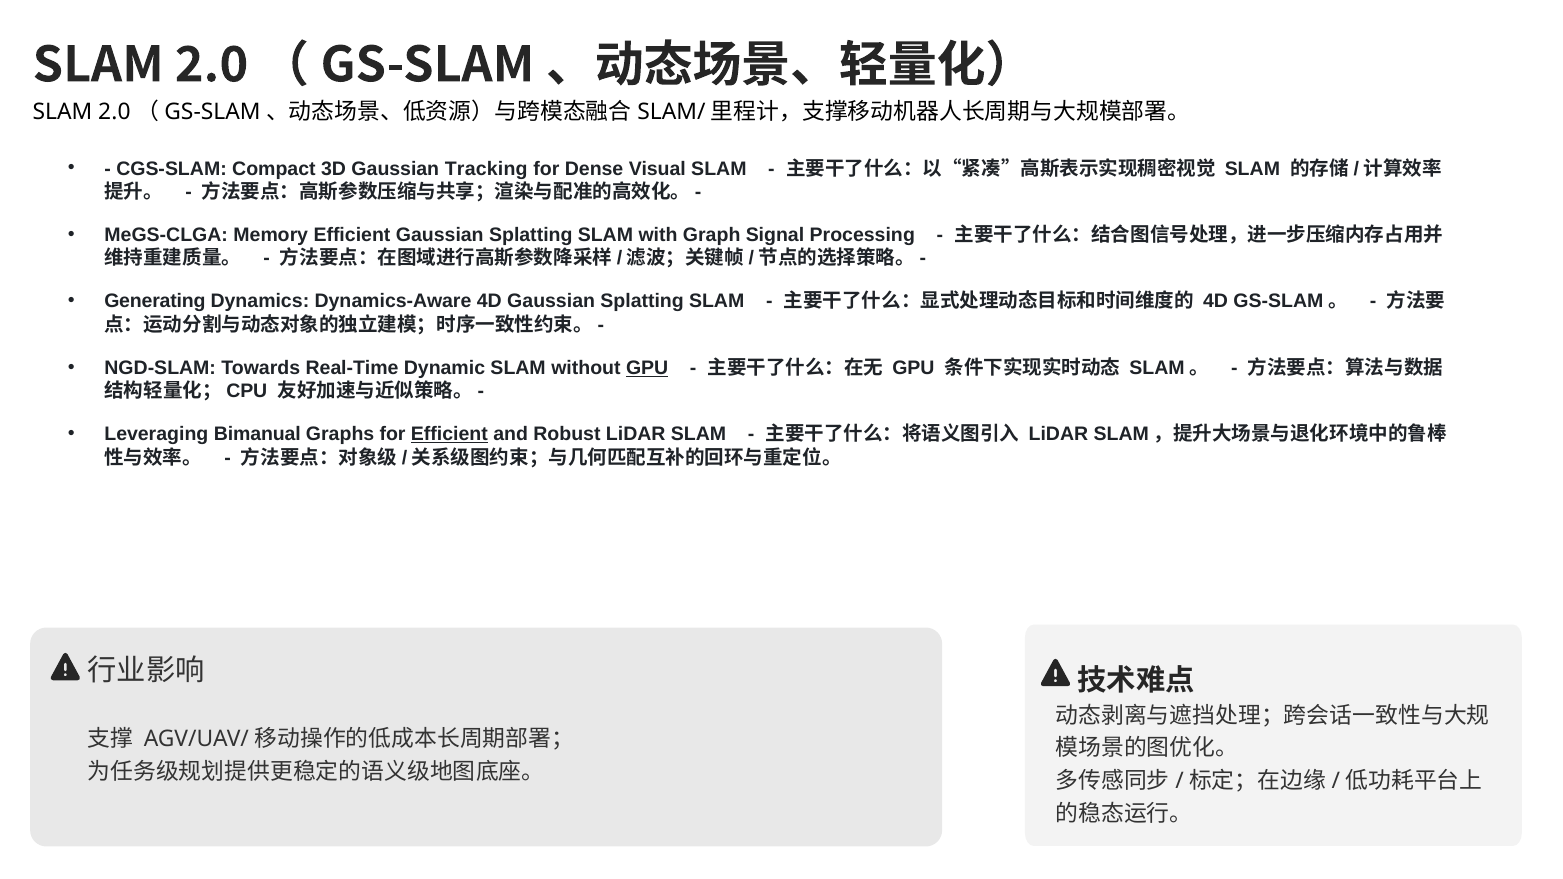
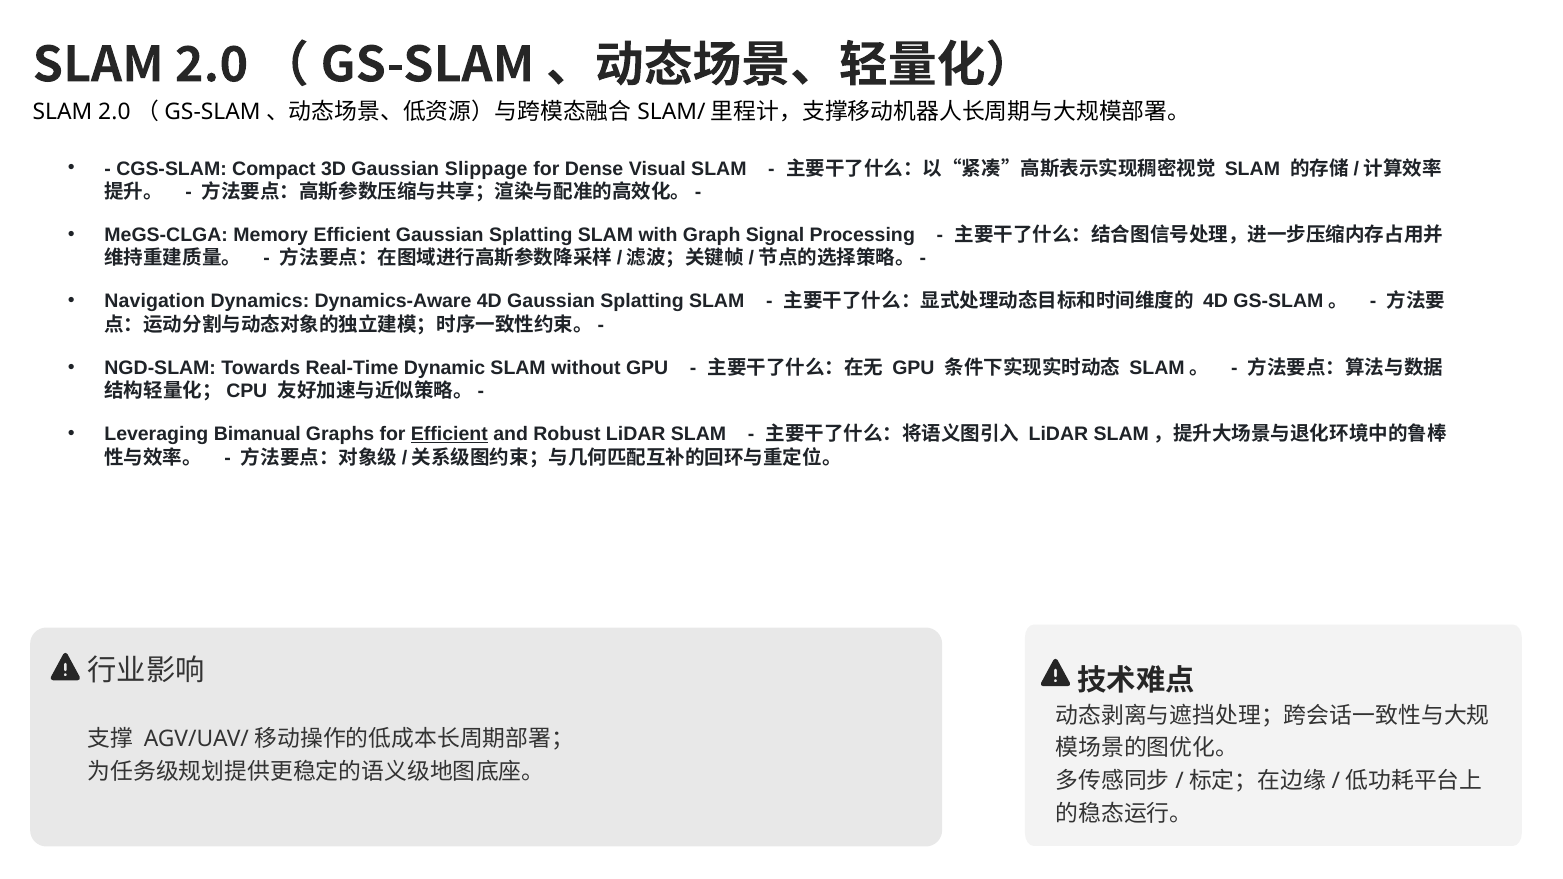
Tracking: Tracking -> Slippage (486, 169)
Generating: Generating -> Navigation (155, 301)
GPU underline: present -> none (647, 368)
